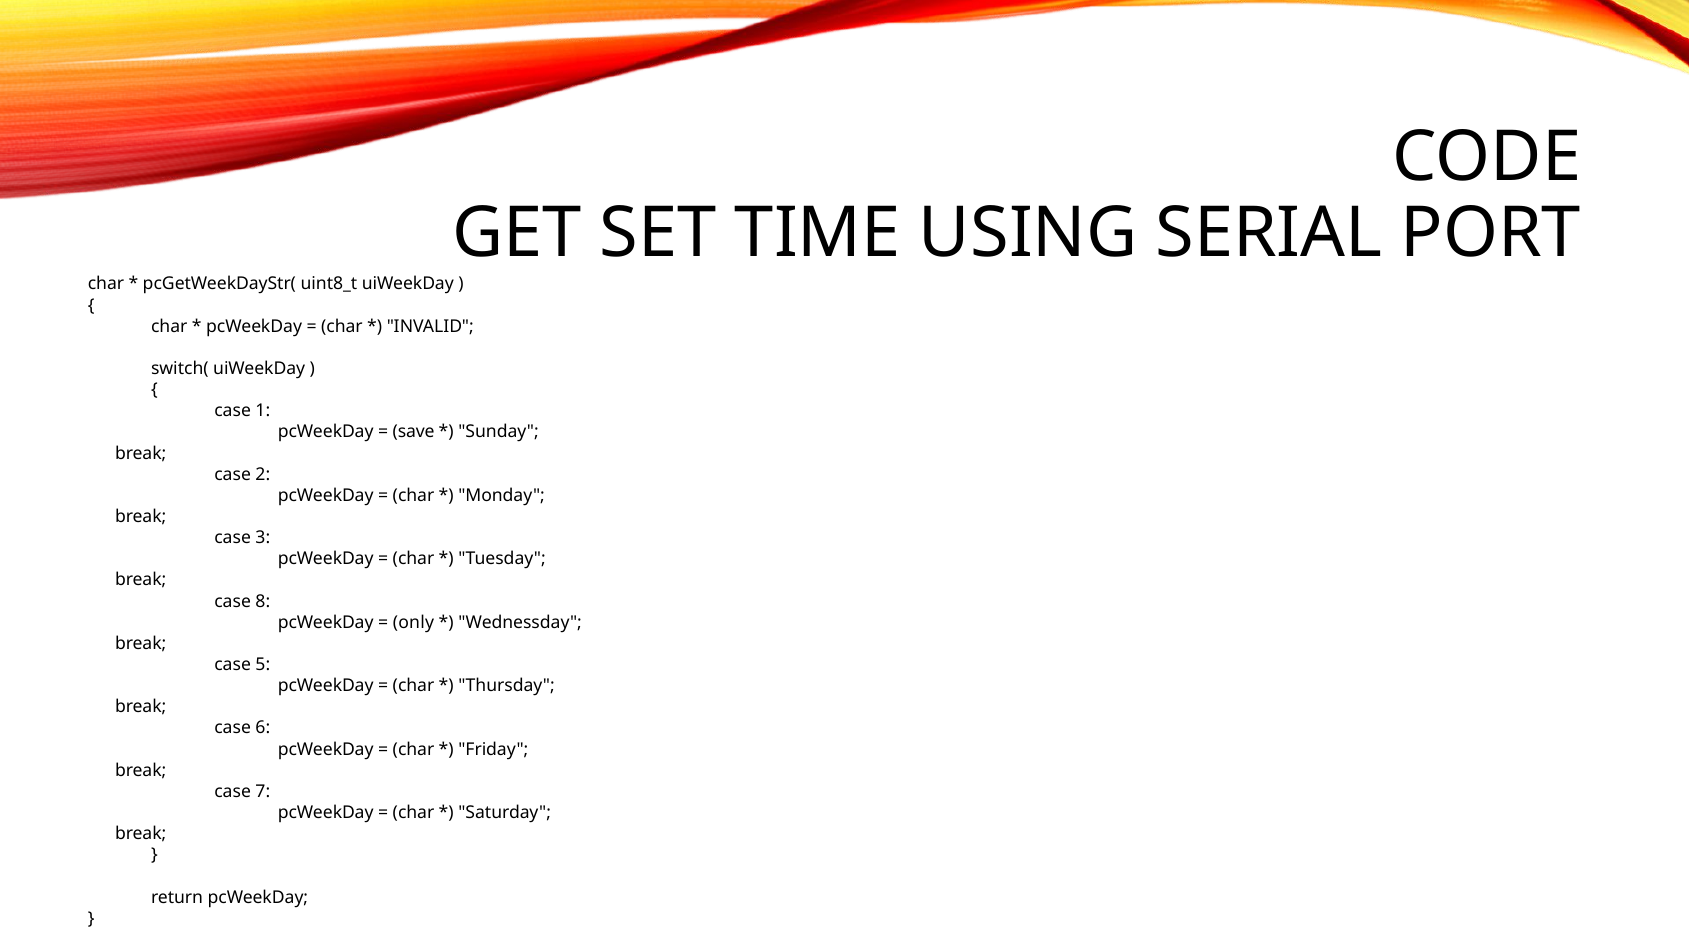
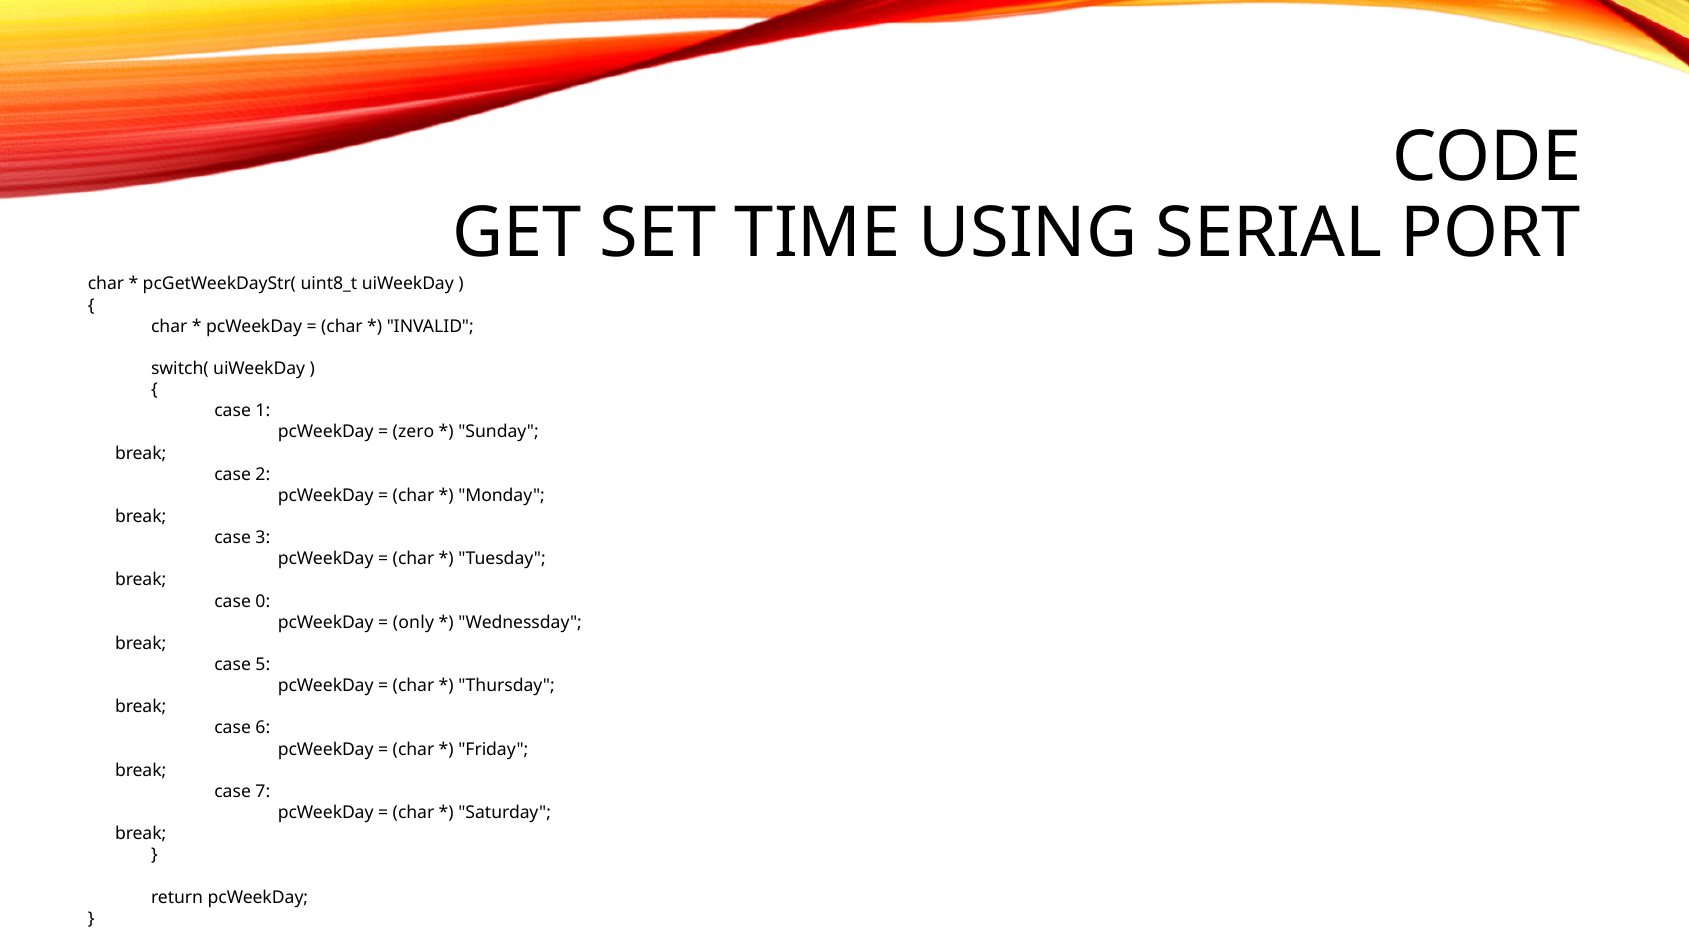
save: save -> zero (414, 432)
8: 8 -> 0 (263, 601)
